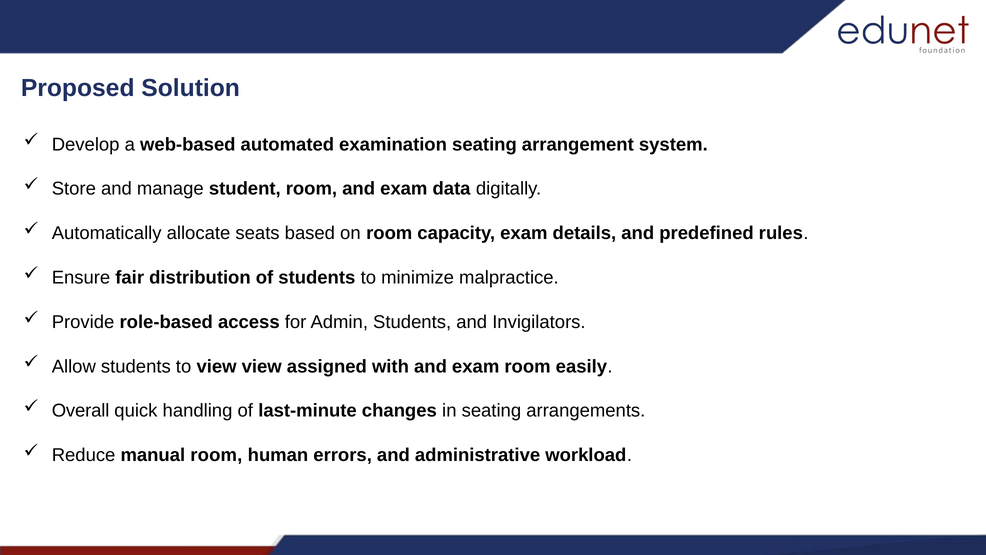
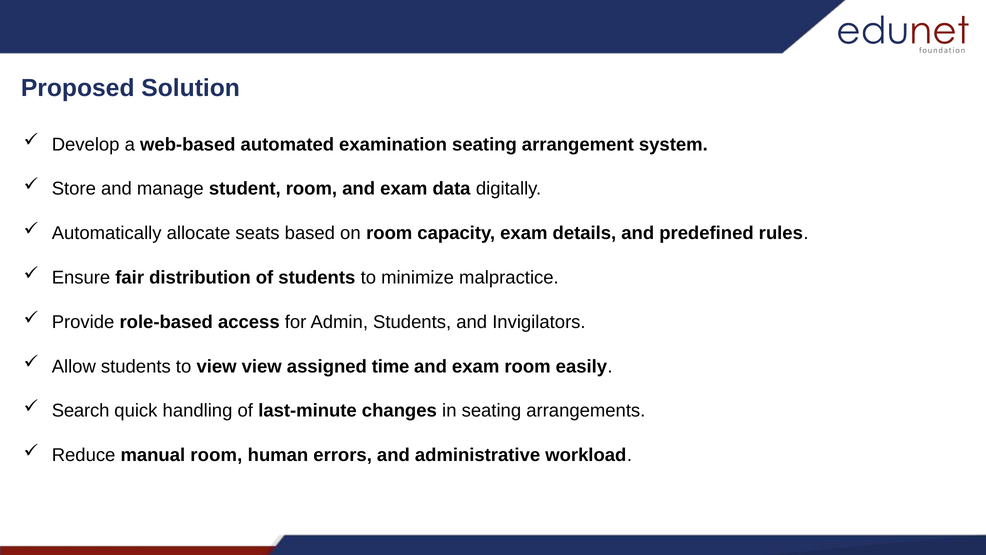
with: with -> time (391, 366)
Overall: Overall -> Search (81, 411)
